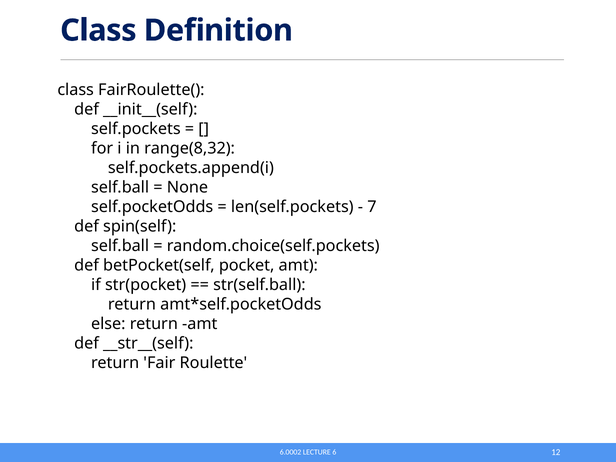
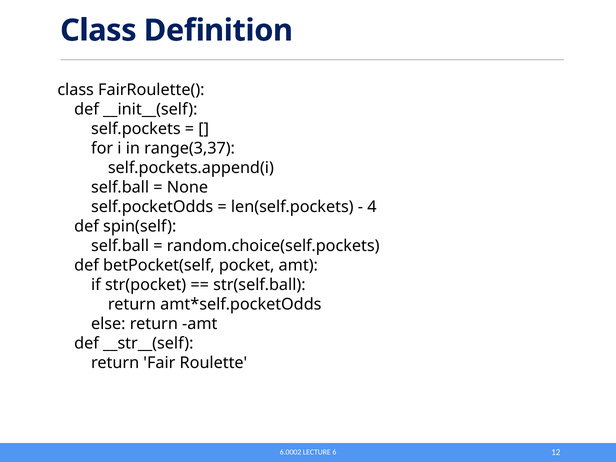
range(8,32: range(8,32 -> range(3,37 (190, 149)
7: 7 -> 4 (372, 207)
